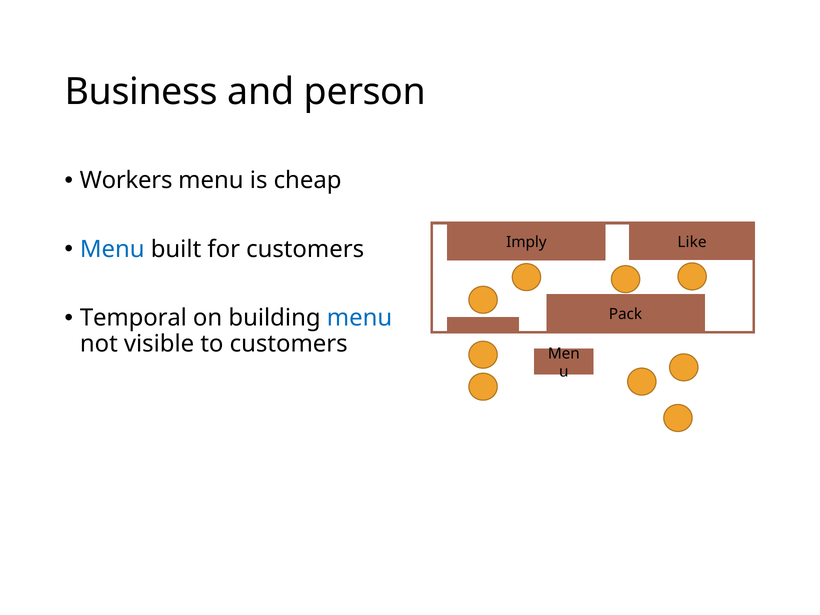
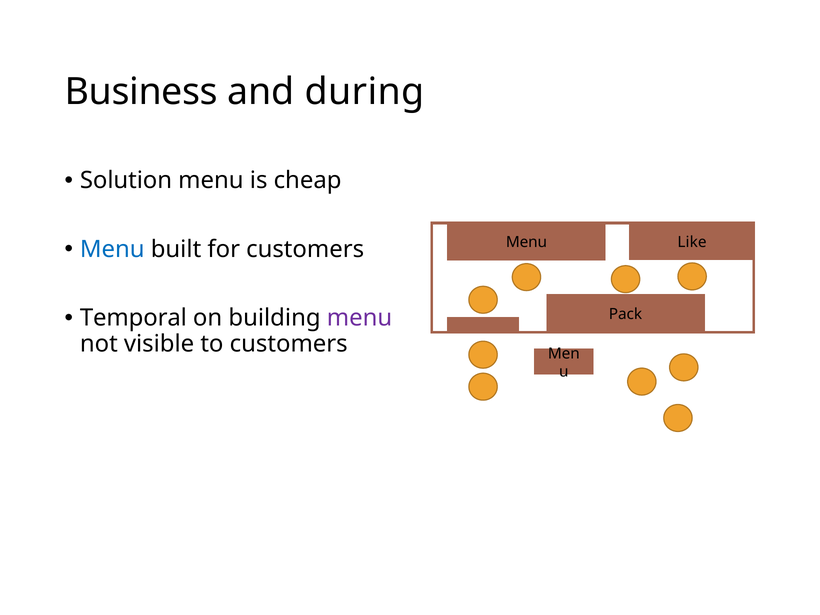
person: person -> during (365, 92)
Workers: Workers -> Solution (126, 181)
Imply: Imply -> Menu (526, 242)
menu colour: blue -> purple (360, 318)
